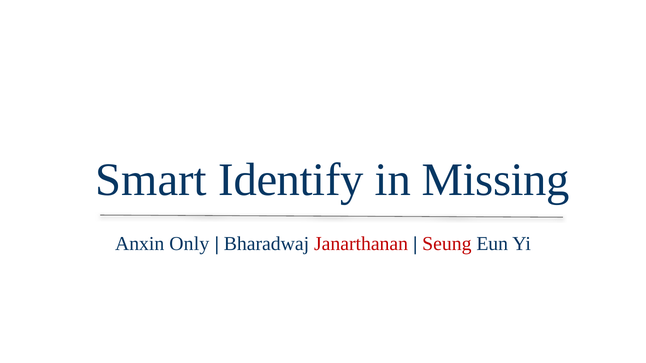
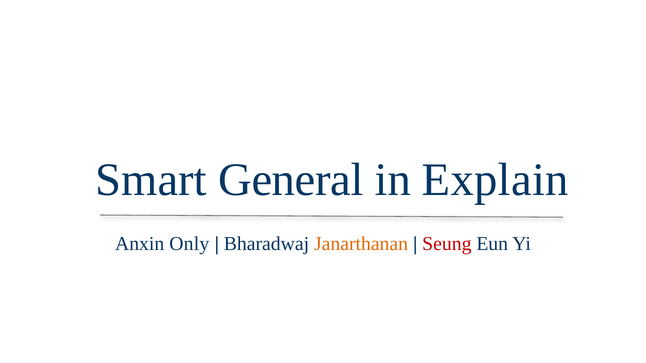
Identify: Identify -> General (291, 180)
Missing: Missing -> Explain (495, 180)
Janarthanan colour: red -> orange (361, 244)
